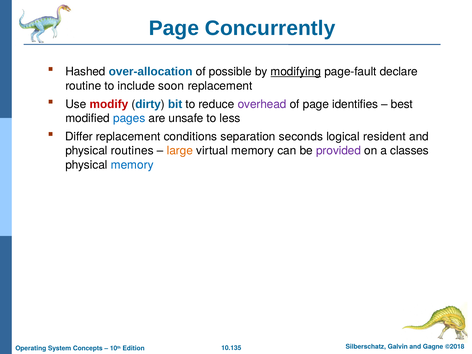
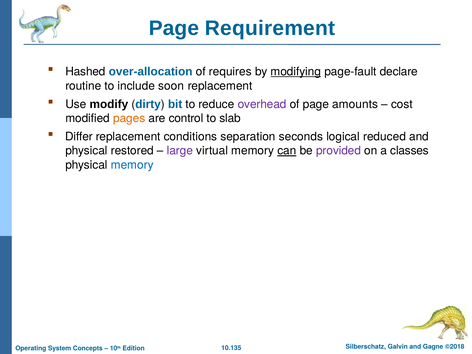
Concurrently: Concurrently -> Requirement (270, 28)
possible: possible -> requires (230, 72)
modify colour: red -> black (109, 104)
identifies: identifies -> amounts (355, 104)
best: best -> cost (402, 104)
pages colour: blue -> orange (129, 118)
unsafe: unsafe -> control (186, 118)
less: less -> slab (230, 118)
resident: resident -> reduced (385, 137)
routines: routines -> restored (132, 151)
large colour: orange -> purple (180, 151)
can underline: none -> present (287, 151)
